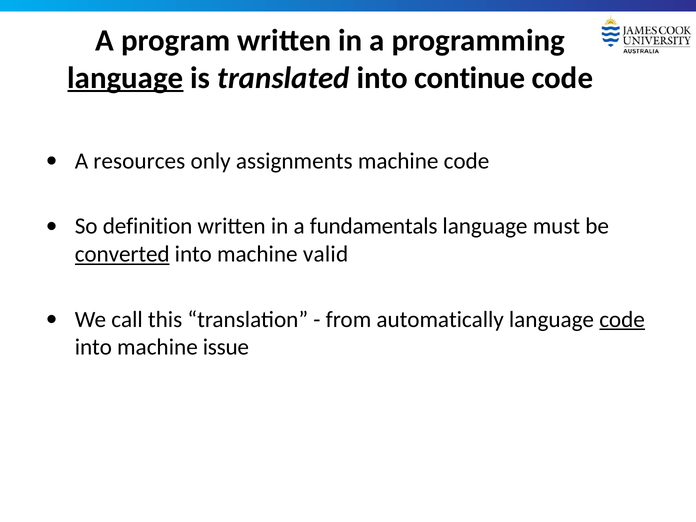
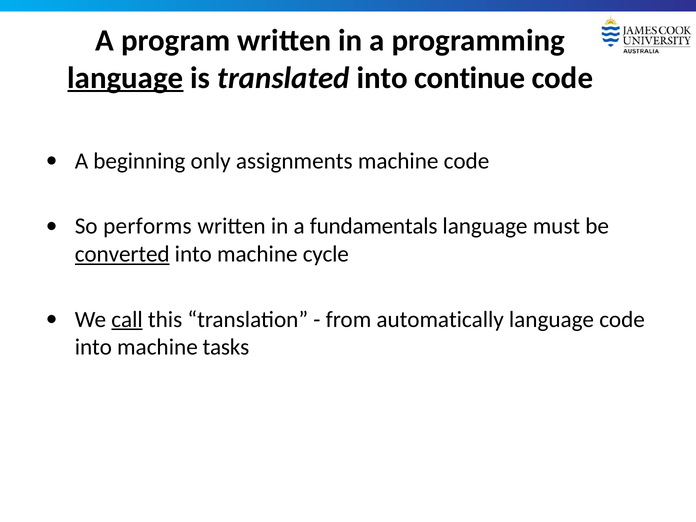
resources: resources -> beginning (139, 161)
definition: definition -> performs (147, 226)
valid: valid -> cycle (326, 254)
call underline: none -> present (127, 319)
code underline: present -> none (622, 319)
issue: issue -> tasks (226, 347)
